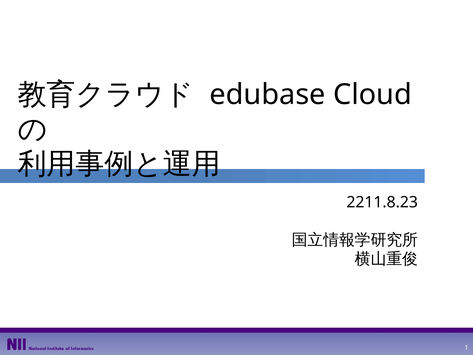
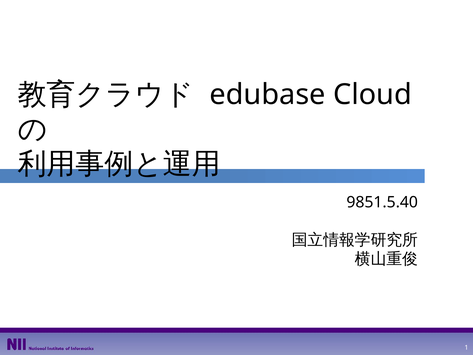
2211.8.23: 2211.8.23 -> 9851.5.40 (382, 202)
